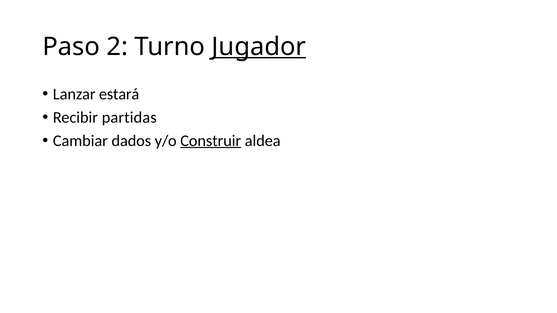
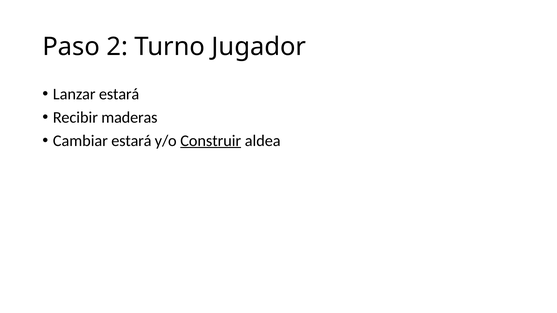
Jugador underline: present -> none (259, 47)
partidas: partidas -> maderas (129, 117)
Cambiar dados: dados -> estará (131, 141)
